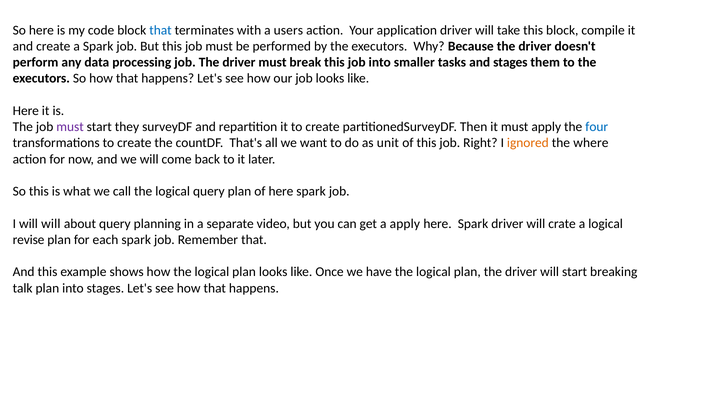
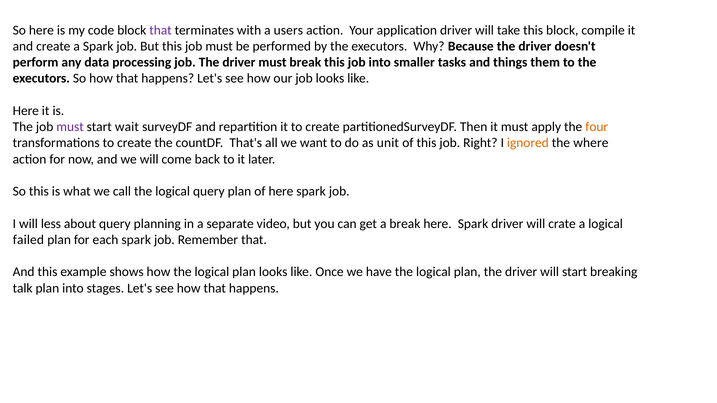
that colour: blue -> purple (161, 30)
and stages: stages -> things (510, 62)
they: they -> wait (127, 127)
four colour: blue -> orange (597, 127)
will will: will -> less (51, 224)
a apply: apply -> break (405, 224)
revise: revise -> failed (28, 240)
